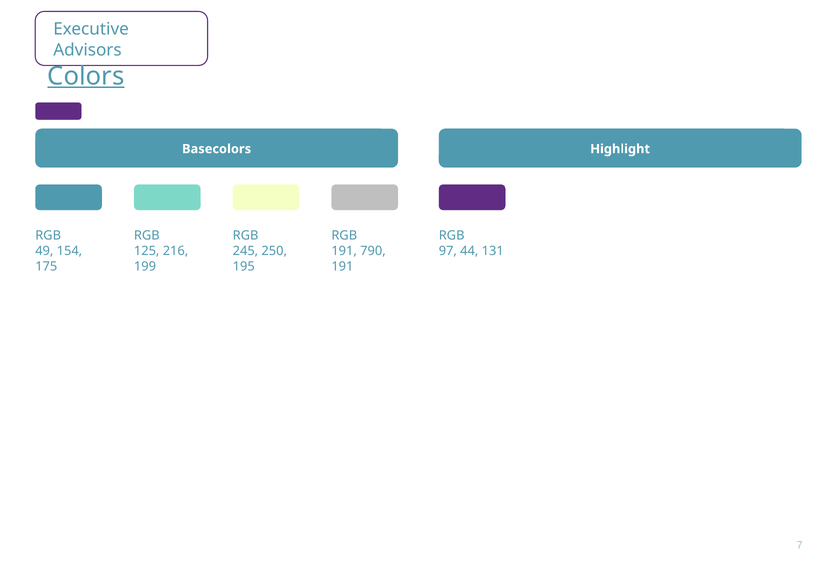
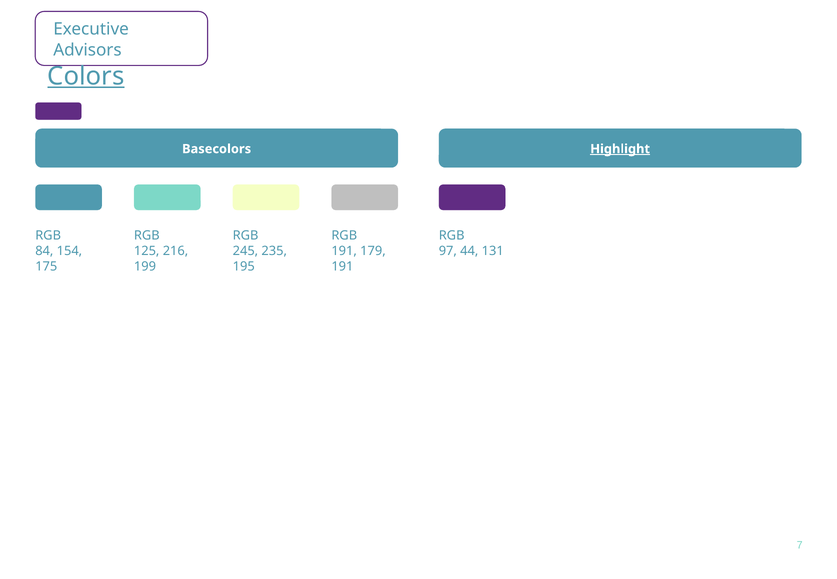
Highlight underline: none -> present (620, 149)
49: 49 -> 84 (44, 251)
250: 250 -> 235 (274, 251)
790: 790 -> 179 (373, 251)
